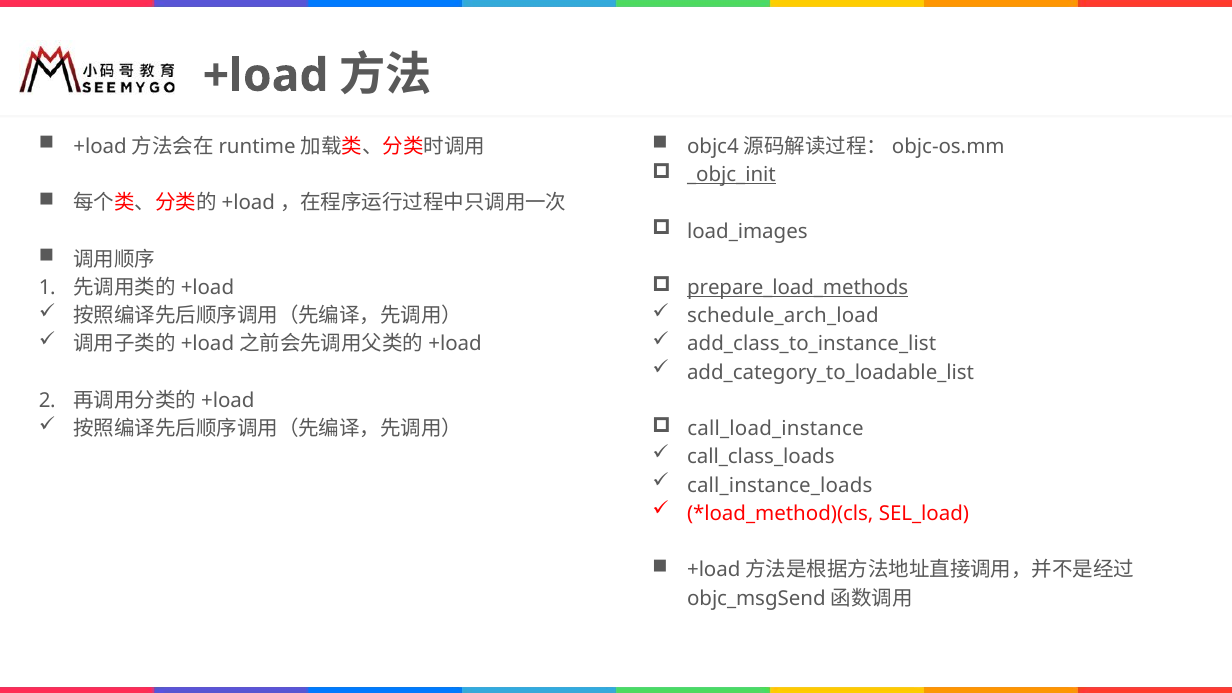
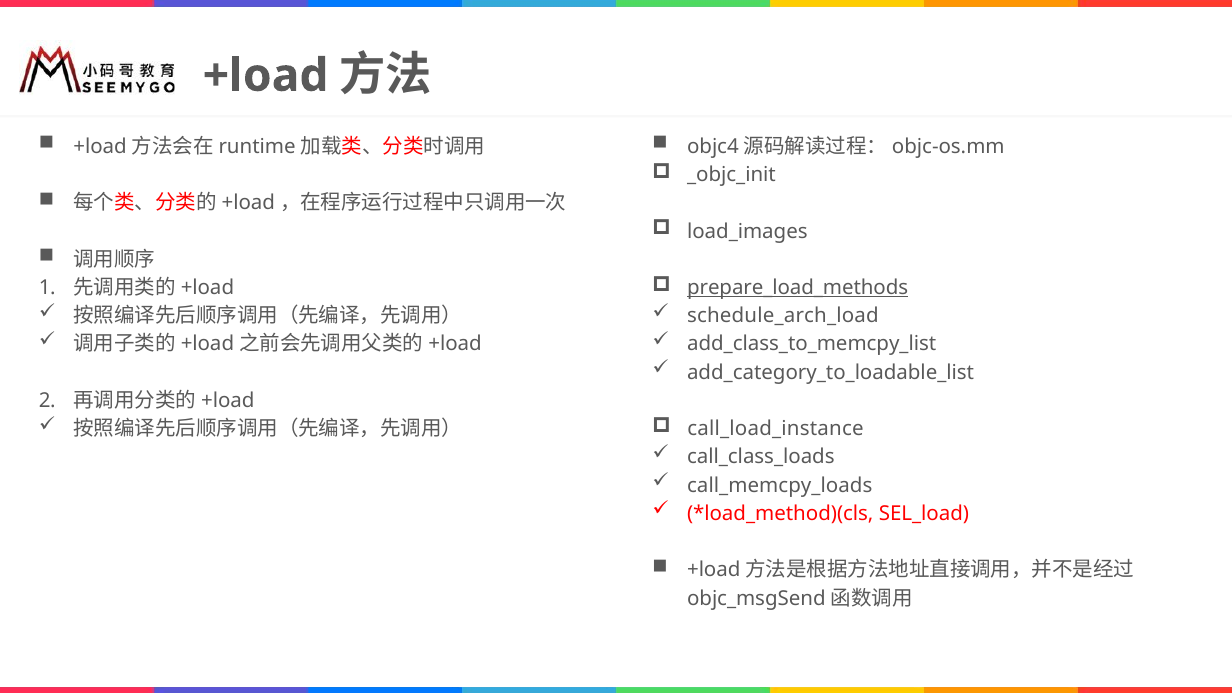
_objc_init underline: present -> none (731, 175)
add_class_to_instance_list: add_class_to_instance_list -> add_class_to_memcpy_list (812, 344)
call_instance_loads: call_instance_loads -> call_memcpy_loads (780, 485)
